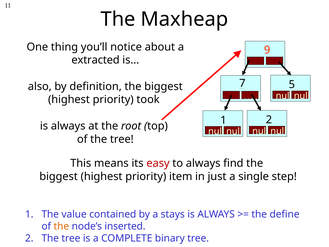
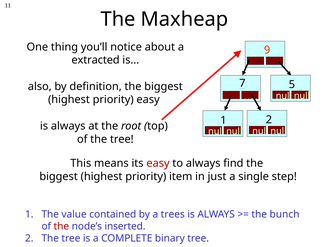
priority took: took -> easy (148, 100)
stays: stays -> trees (173, 214)
define: define -> bunch (285, 214)
the colour: orange -> red (61, 226)
